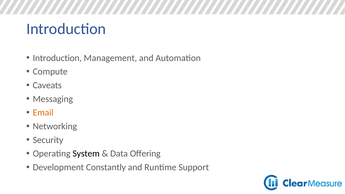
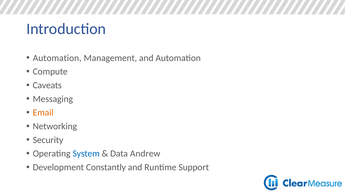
Introduction: Introduction -> Automation (57, 58)
System colour: black -> blue (86, 154)
Offering: Offering -> Andrew (145, 154)
